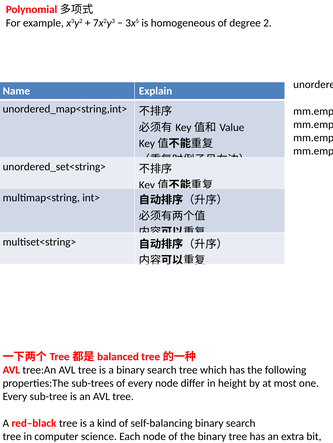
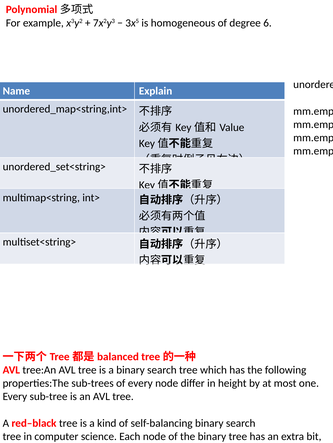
degree 2: 2 -> 6 (267, 23)
